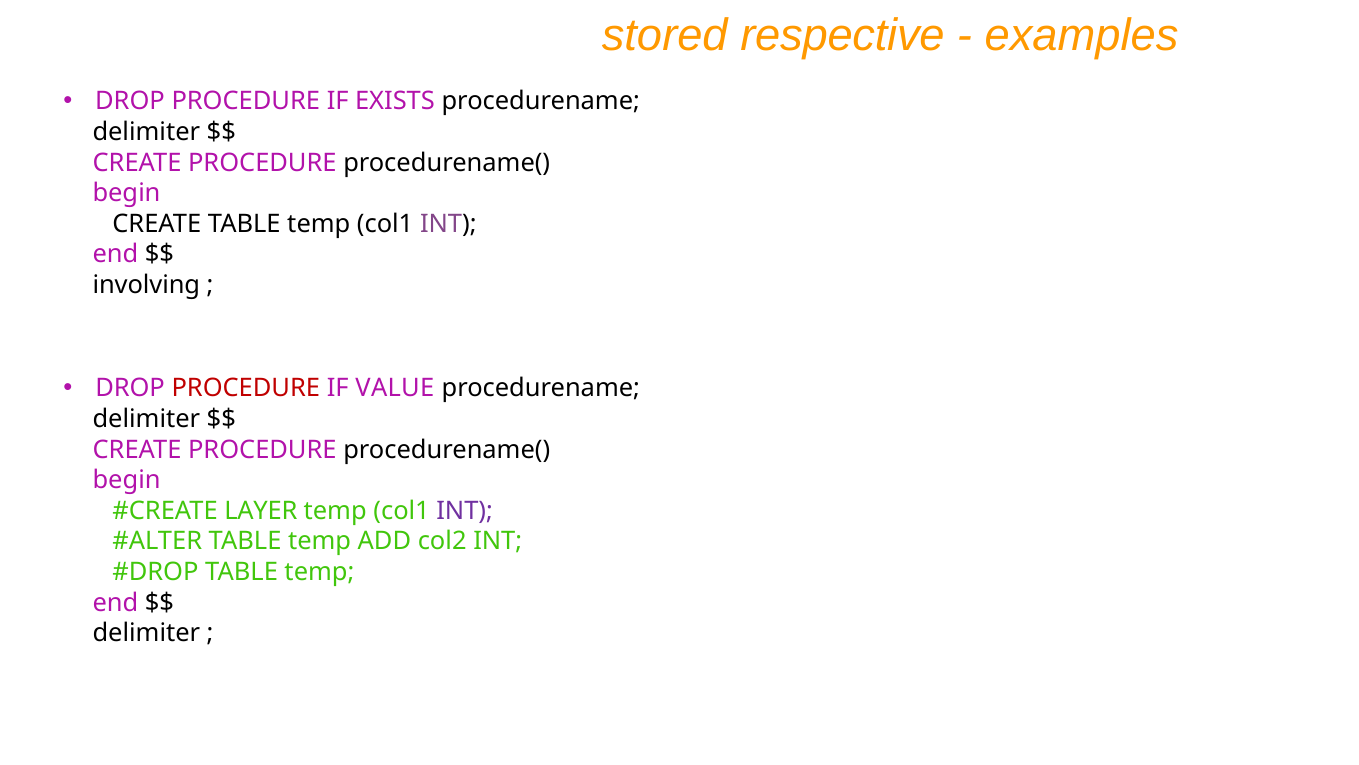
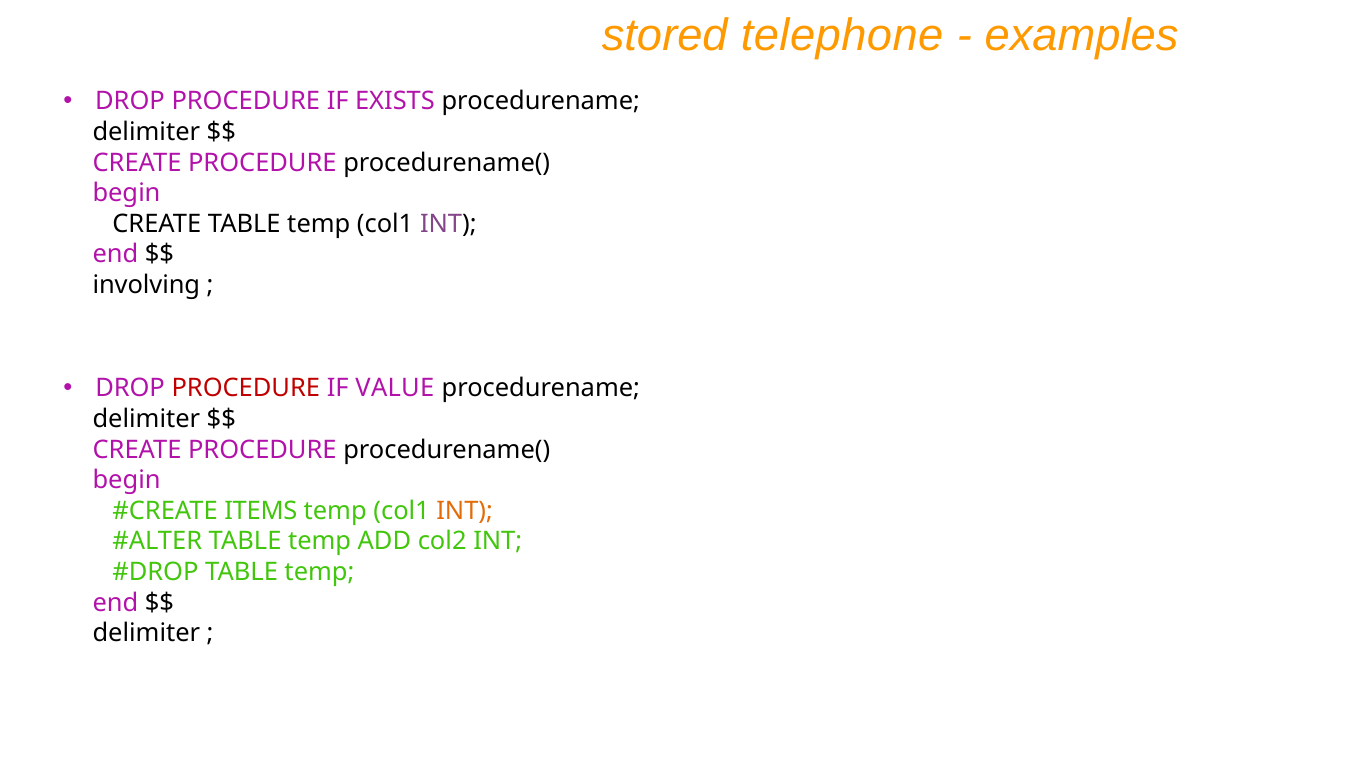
respective: respective -> telephone (842, 35)
LAYER: LAYER -> ITEMS (261, 511)
INT colour: purple -> orange (465, 511)
